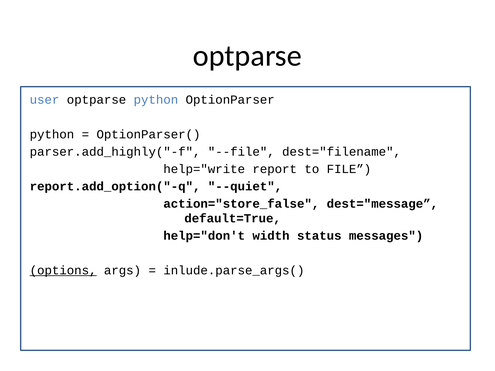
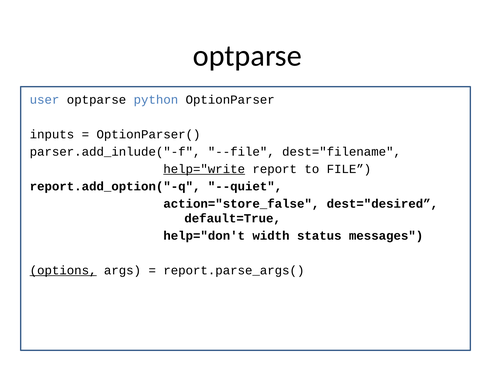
python: python -> inputs (52, 135)
parser.add_highly("-f: parser.add_highly("-f -> parser.add_inlude("-f (115, 152)
help="write underline: none -> present (204, 169)
dest="message: dest="message -> dest="desired (382, 204)
inlude.parse_args(: inlude.parse_args( -> report.parse_args( (234, 271)
